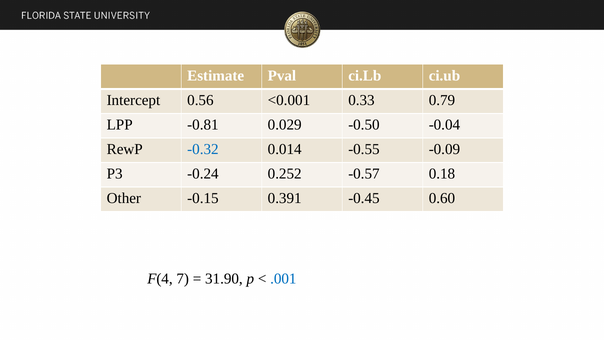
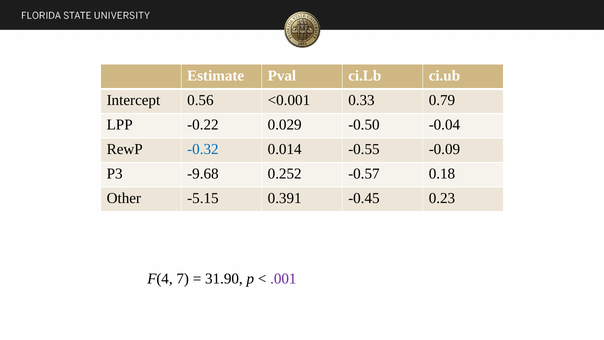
-0.81: -0.81 -> -0.22 (203, 125)
-0.24: -0.24 -> -9.68 (203, 174)
-0.15: -0.15 -> -5.15 (203, 198)
0.60: 0.60 -> 0.23 (442, 198)
.001 colour: blue -> purple (283, 278)
